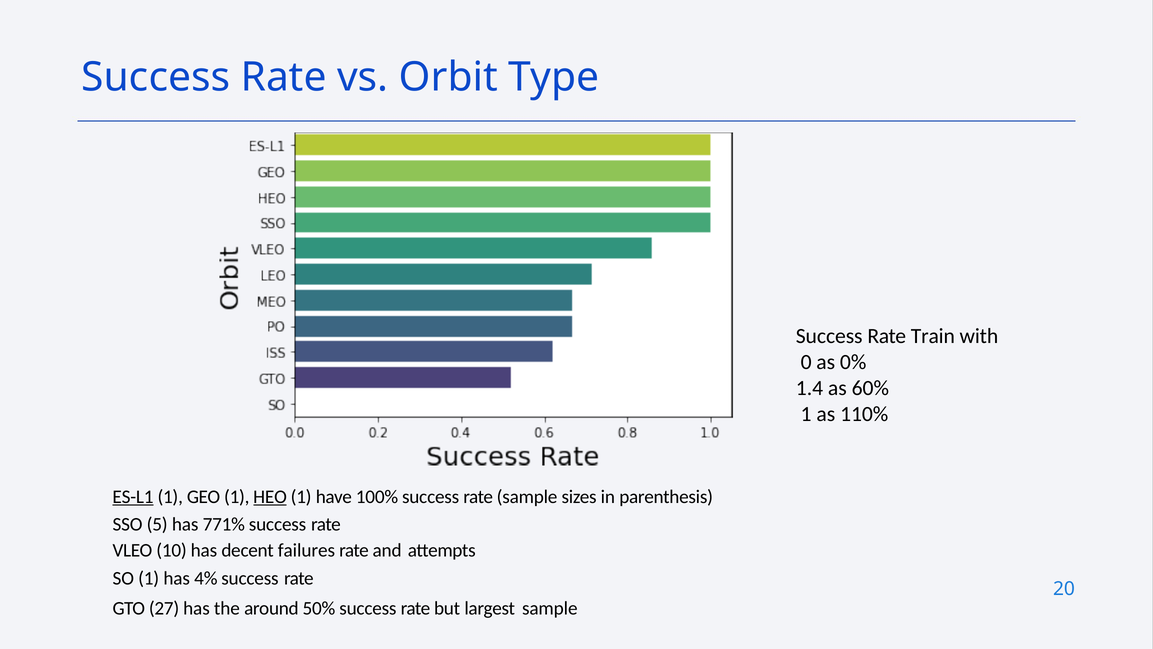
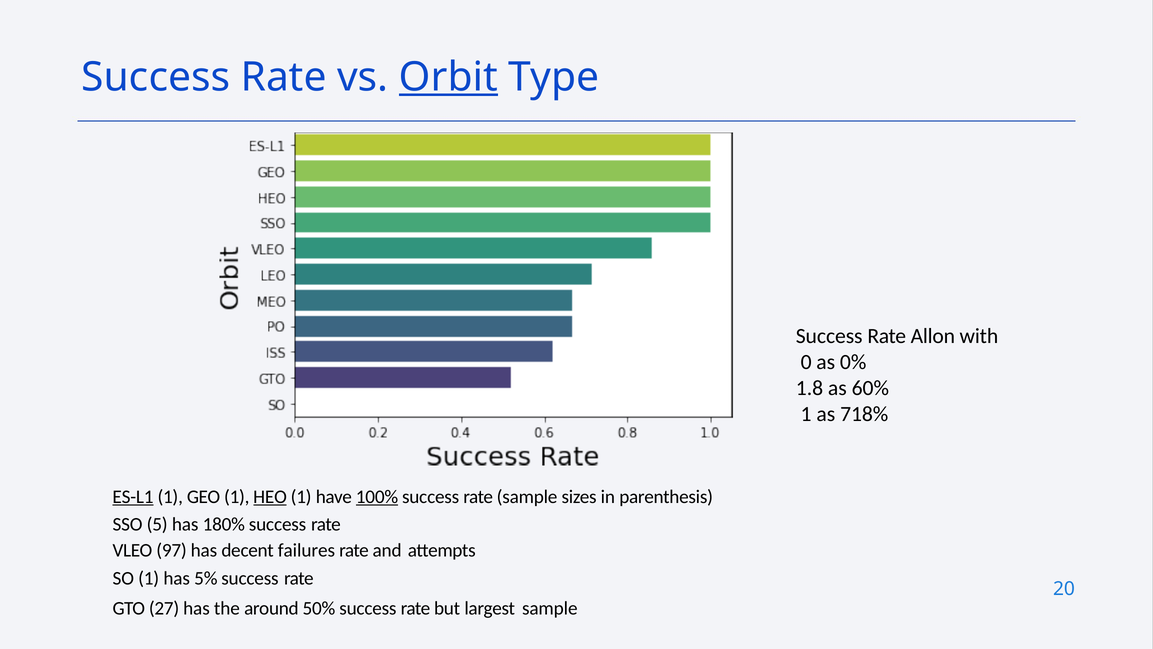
Orbit underline: none -> present (448, 77)
Train: Train -> Allon (933, 336)
1.4: 1.4 -> 1.8 (809, 388)
110%: 110% -> 718% (864, 414)
100% underline: none -> present (377, 497)
771%: 771% -> 180% (224, 524)
10: 10 -> 97 (172, 550)
4%: 4% -> 5% (206, 578)
